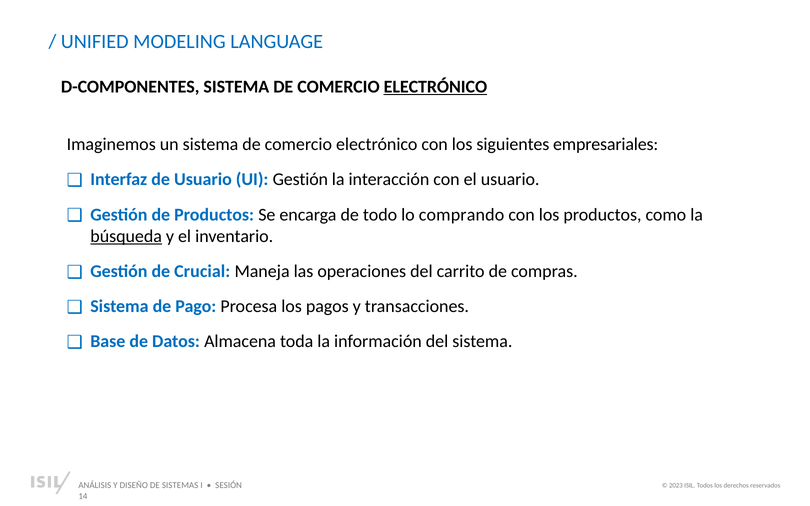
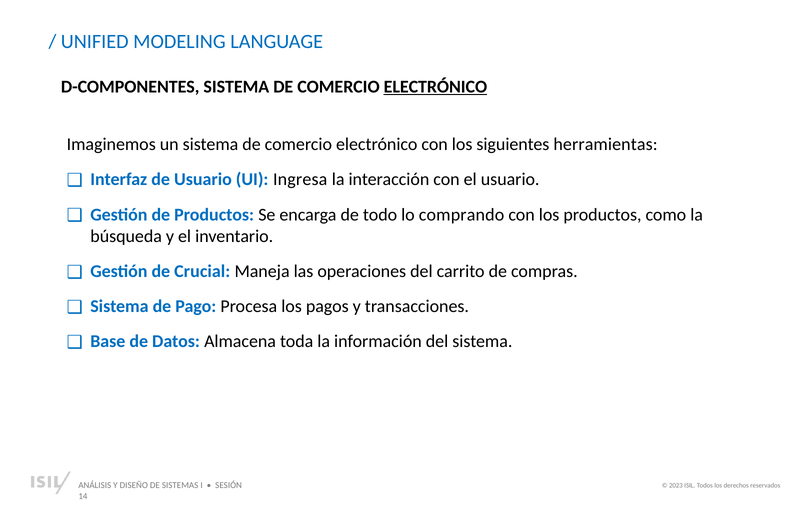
empresariales: empresariales -> herramientas (605, 145)
UI Gestión: Gestión -> Ingresa (300, 180)
búsqueda underline: present -> none (126, 236)
